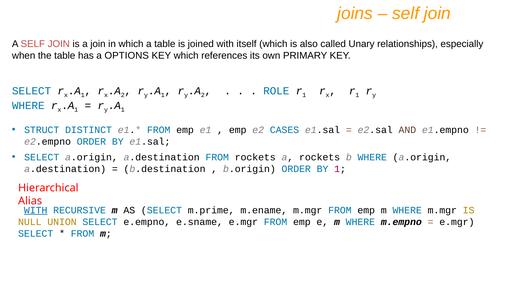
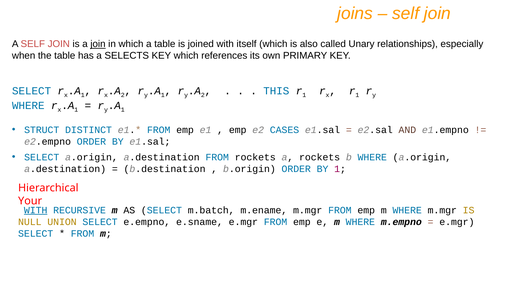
join underline: none -> present (98, 44)
OPTIONS: OPTIONS -> SELECTS (127, 56)
ROLE: ROLE -> THIS (276, 91)
Alias: Alias -> Your (30, 201)
m.prime: m.prime -> m.batch (211, 211)
